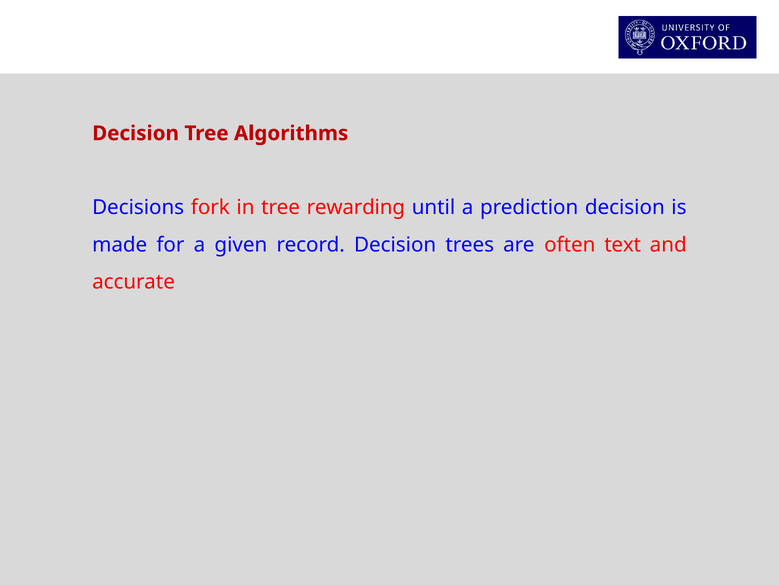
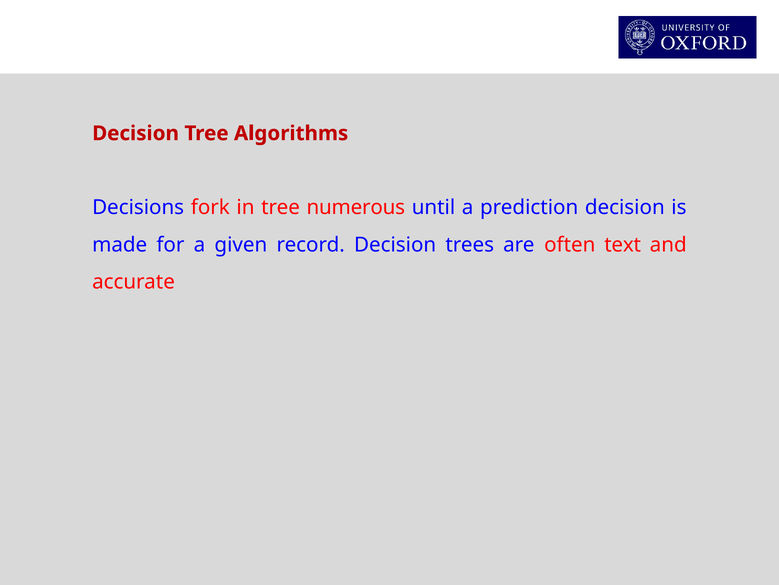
rewarding: rewarding -> numerous (356, 207)
